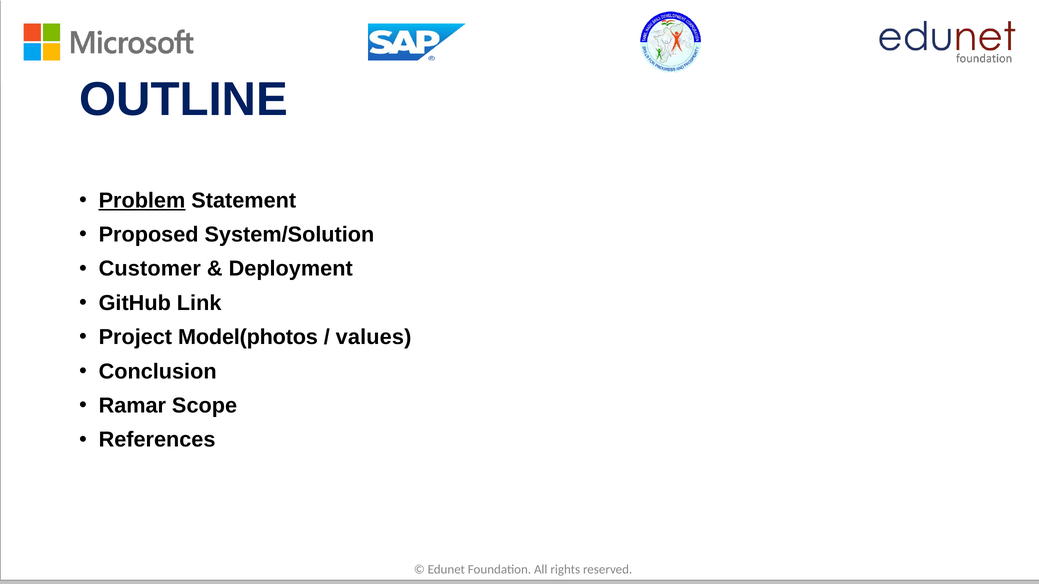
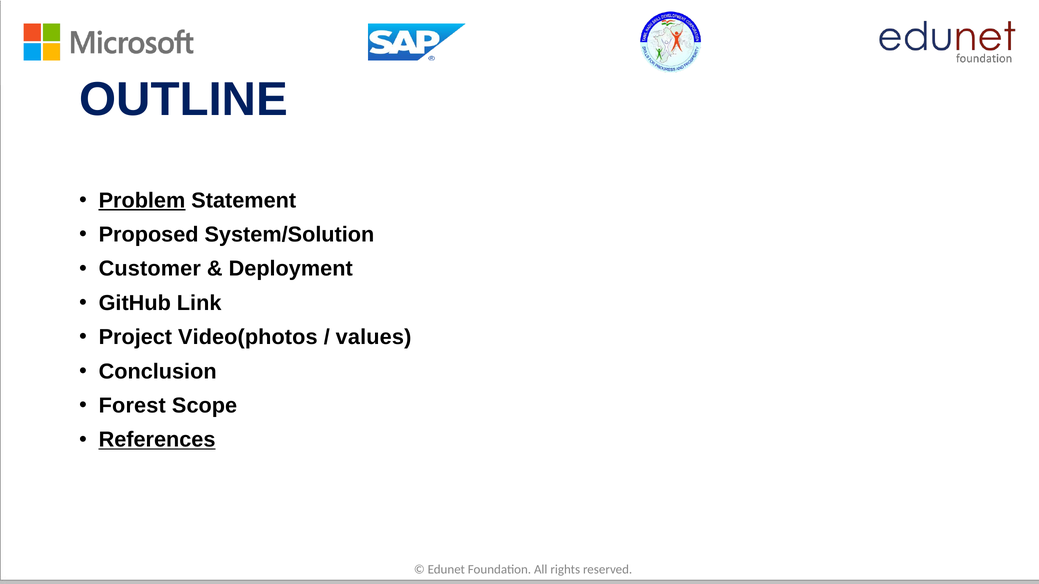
Model(photos: Model(photos -> Video(photos (248, 337)
Ramar: Ramar -> Forest (132, 406)
References underline: none -> present (157, 440)
